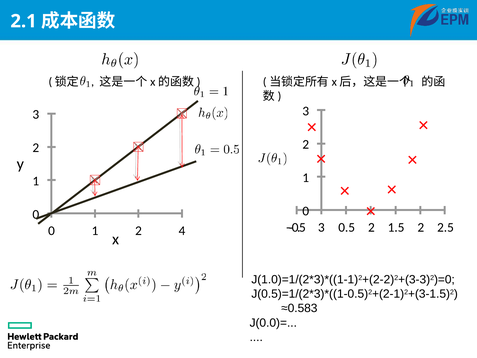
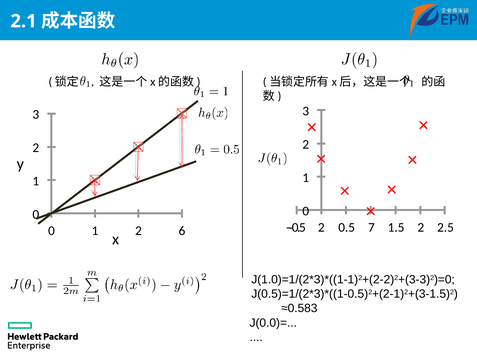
3: 3 -> 2 (321, 227)
0.5 2: 2 -> 7 (371, 227)
4: 4 -> 6 (182, 231)
